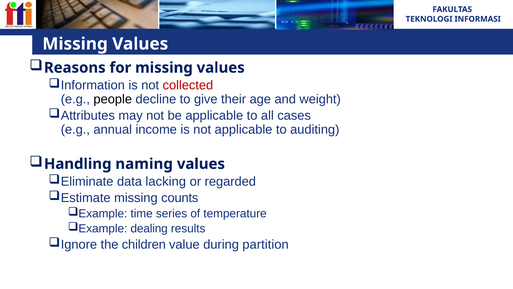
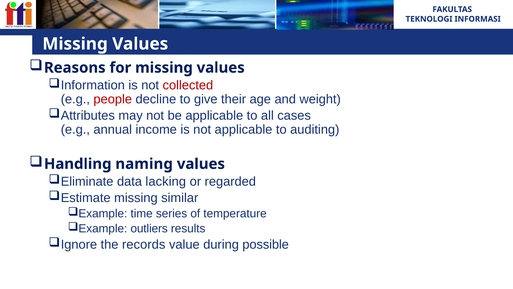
people colour: black -> red (113, 99)
counts: counts -> similar (180, 198)
dealing: dealing -> outliers (149, 228)
children: children -> records (144, 244)
partition: partition -> possible (266, 244)
